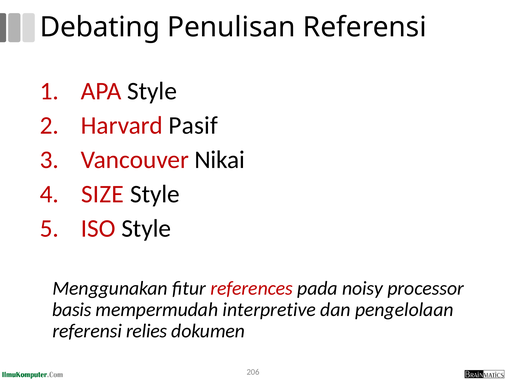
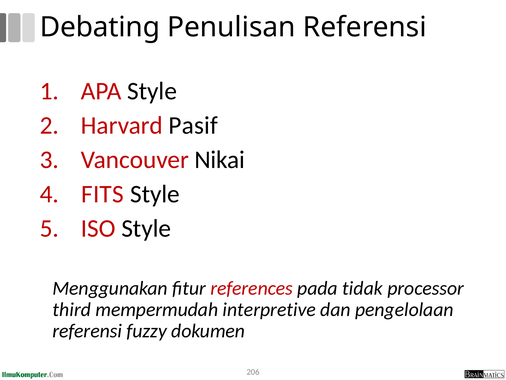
SIZE: SIZE -> FITS (103, 194)
noisy: noisy -> tidak (362, 288)
basis: basis -> third (72, 309)
relies: relies -> fuzzy (147, 331)
